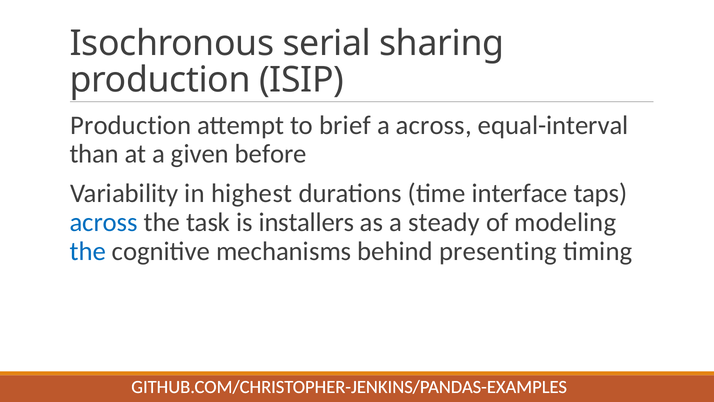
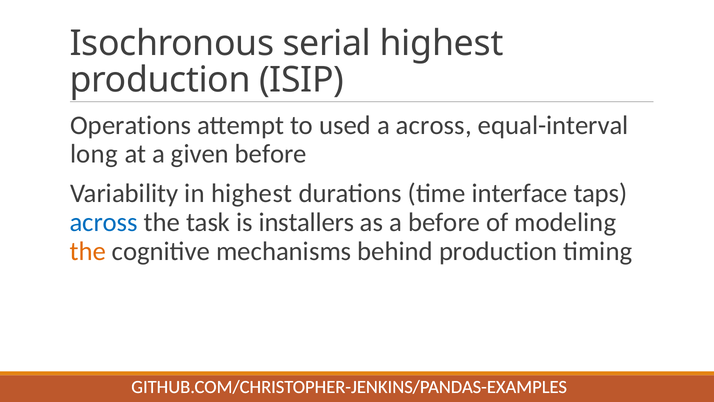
serial sharing: sharing -> highest (442, 44)
Production: Production -> Operations (131, 125)
brief: brief -> used (345, 125)
than: than -> long (94, 154)
a steady: steady -> before (444, 222)
the colour: blue -> orange (88, 251)
behind presenting: presenting -> production (498, 251)
